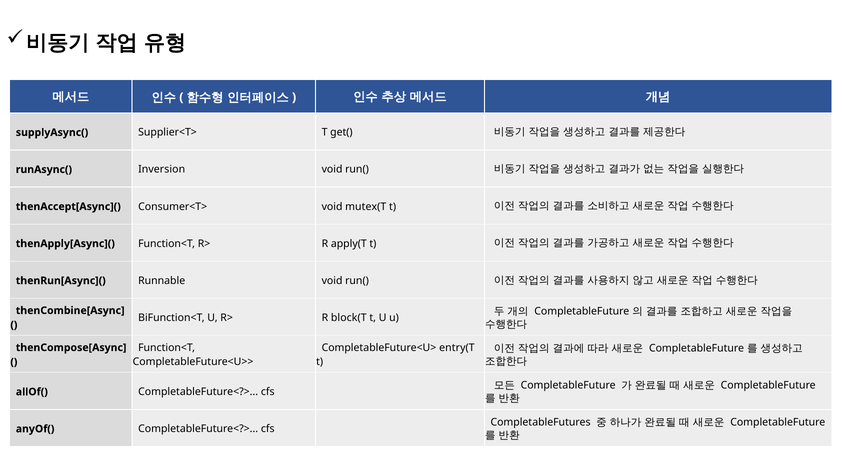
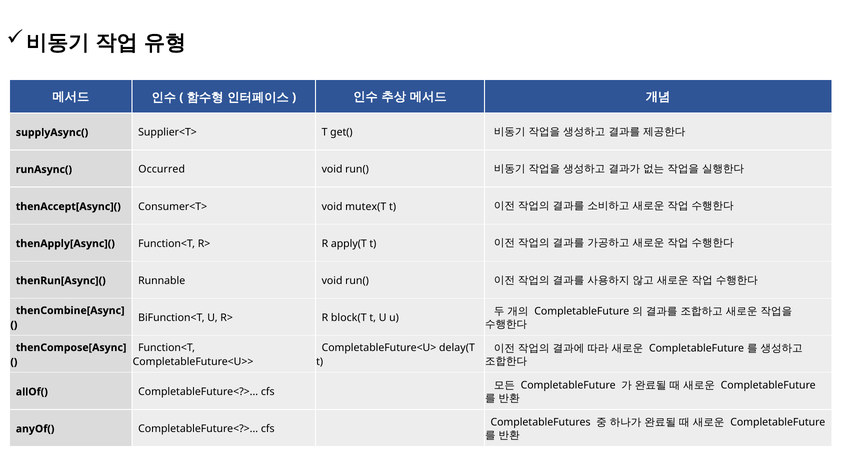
Inversion: Inversion -> Occurred (162, 169)
entry(T: entry(T -> delay(T (457, 347)
